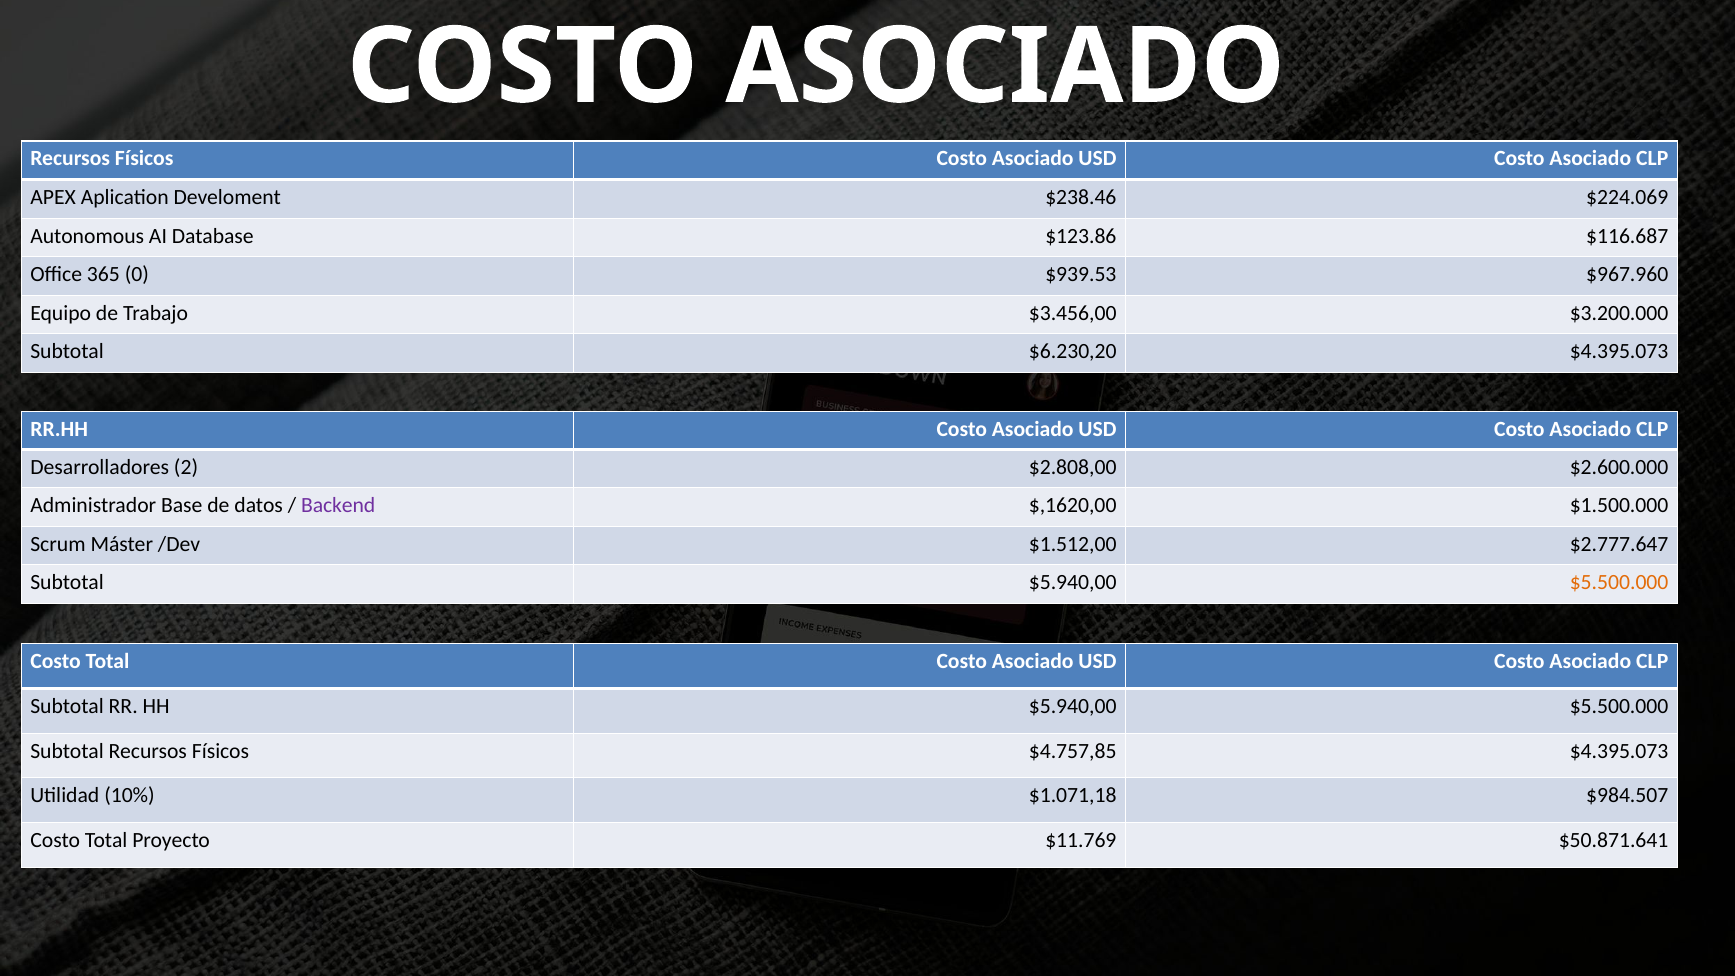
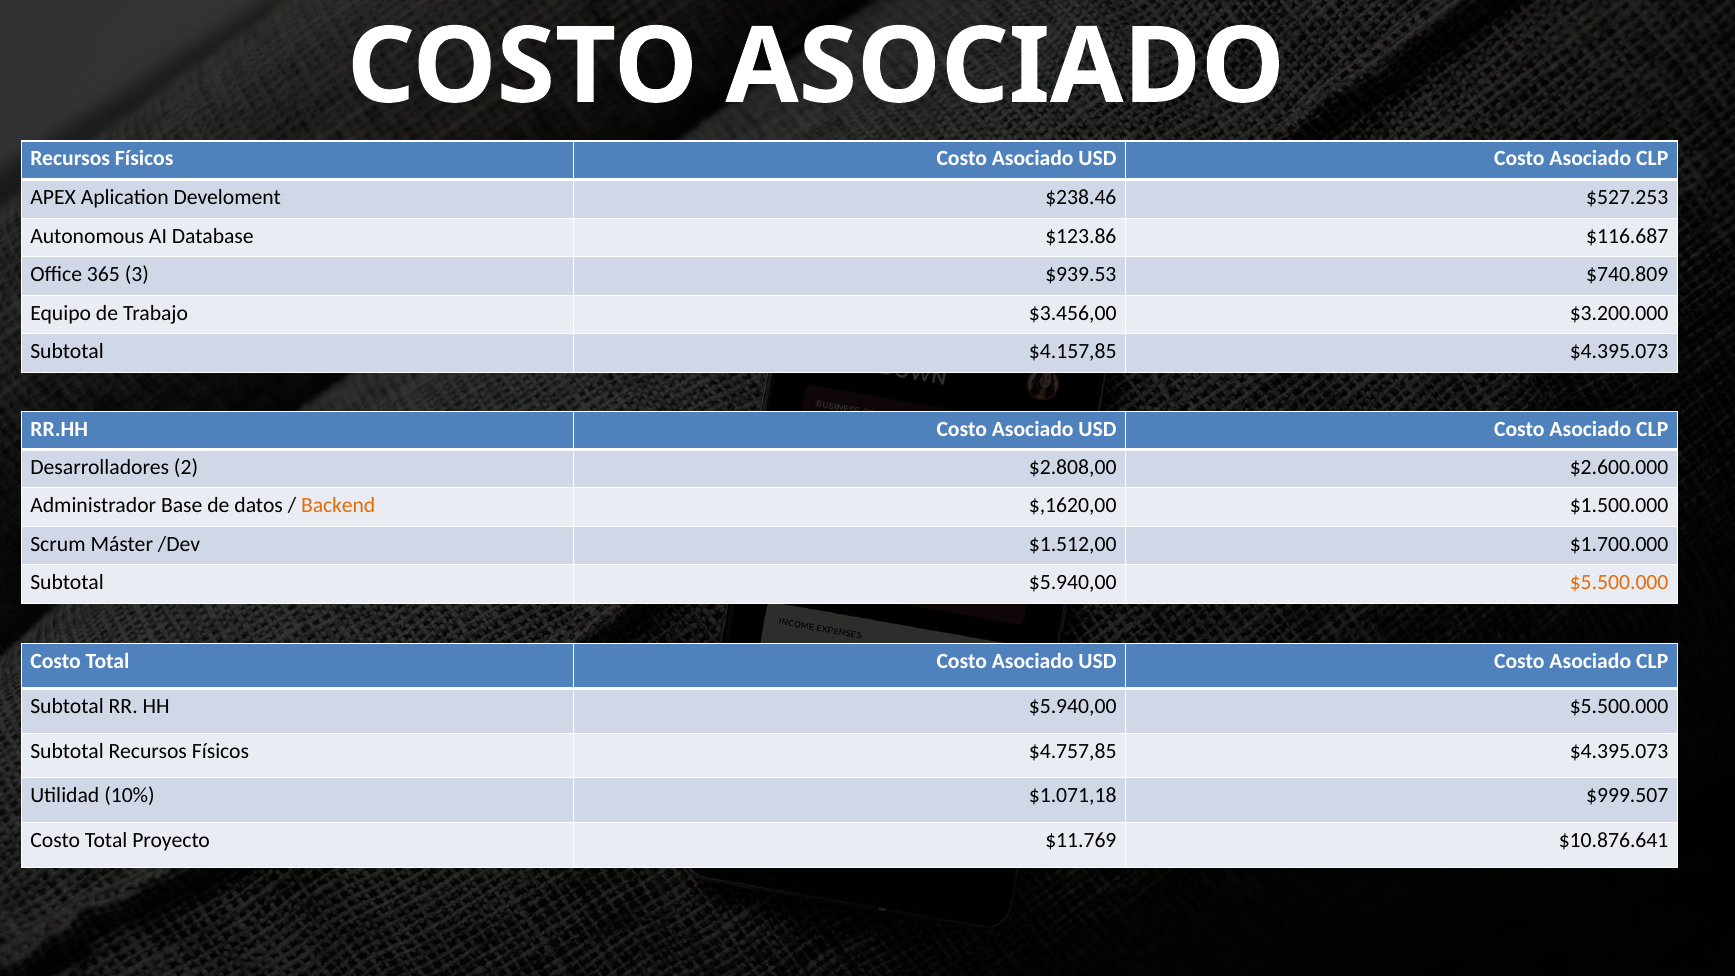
$224.069: $224.069 -> $527.253 (1627, 197)
0: 0 -> 3 (137, 275)
$967.960: $967.960 -> $740.809 (1627, 275)
$6.230,20: $6.230,20 -> $4.157,85 (1073, 352)
Backend colour: purple -> orange (338, 506)
$2.777.647: $2.777.647 -> $1.700.000 (1619, 544)
$984.507: $984.507 -> $999.507 (1627, 796)
$50.871.641: $50.871.641 -> $10.876.641 (1614, 840)
